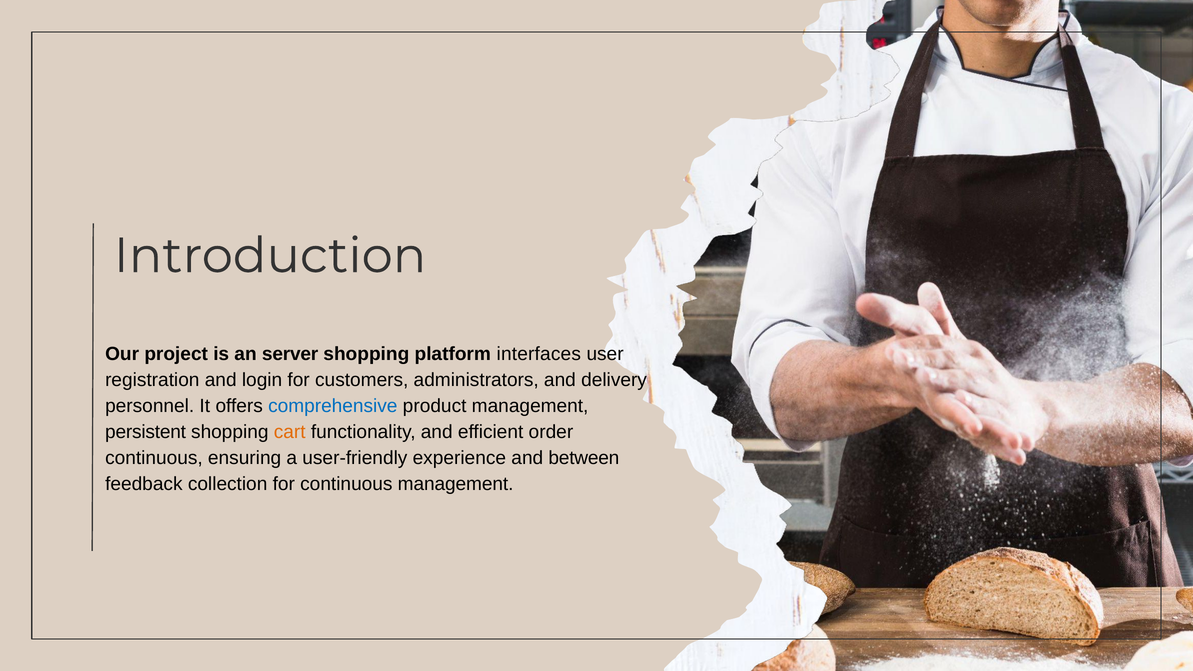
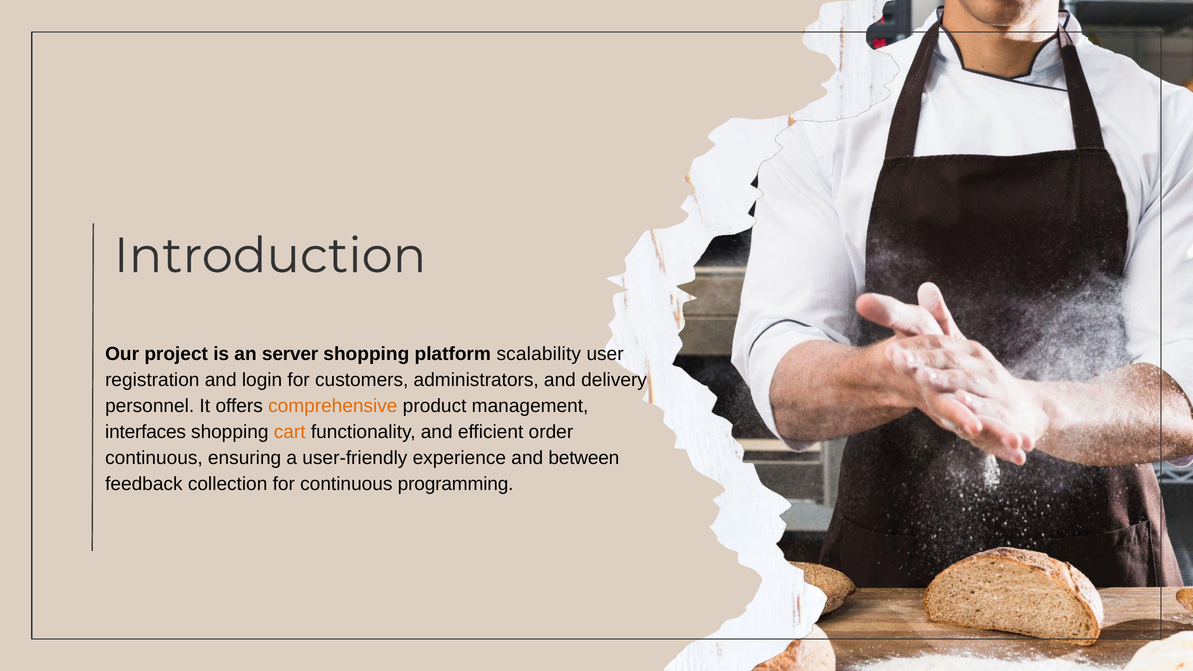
interfaces: interfaces -> scalability (539, 354)
comprehensive colour: blue -> orange (333, 406)
persistent: persistent -> interfaces (146, 432)
continuous management: management -> programming (456, 484)
